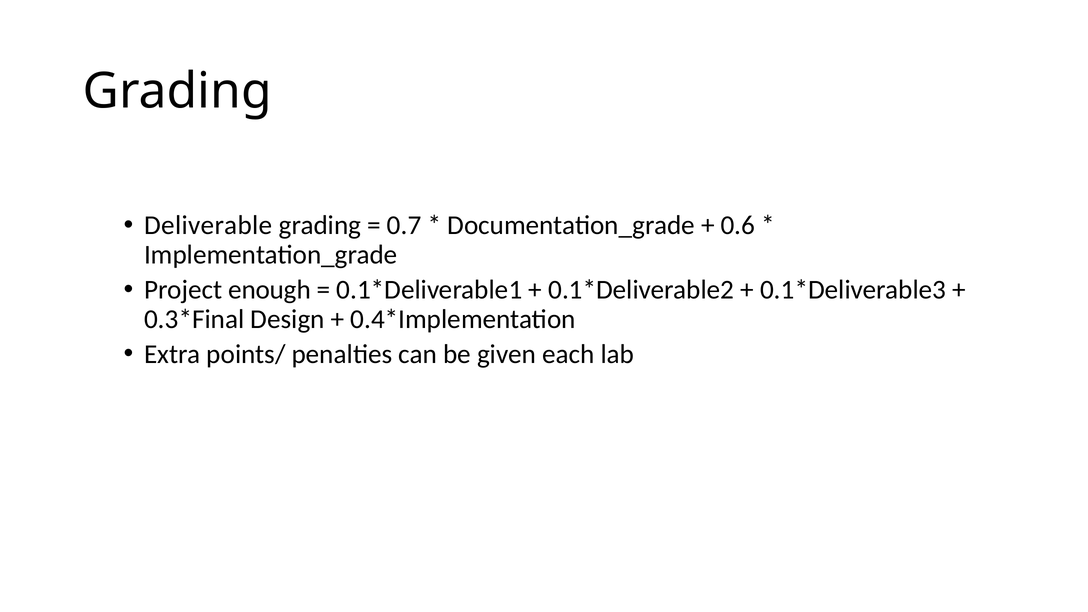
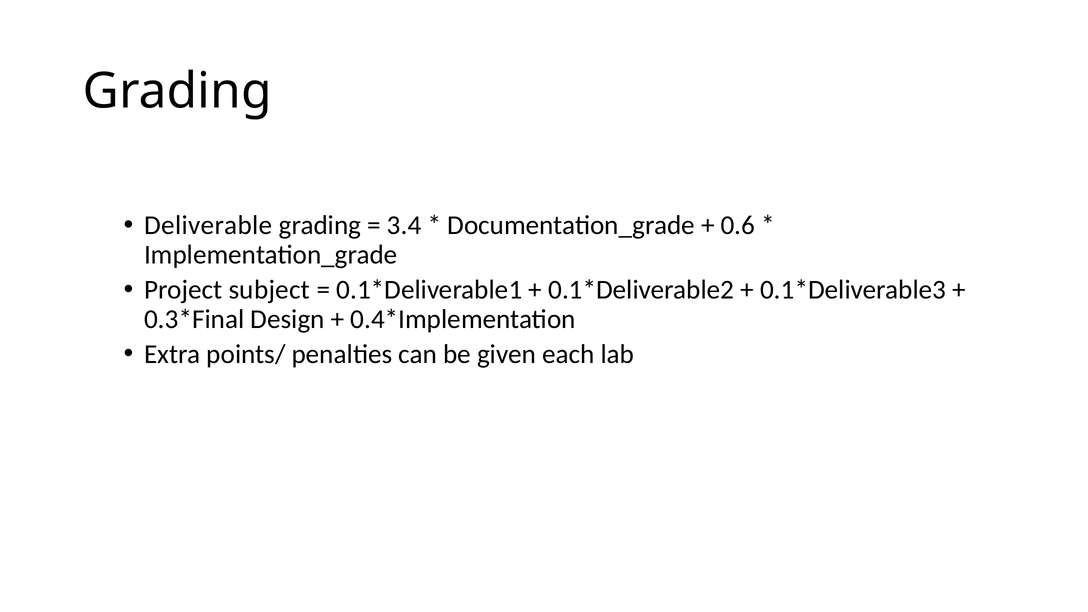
0.7: 0.7 -> 3.4 (404, 225)
enough: enough -> subject (269, 290)
